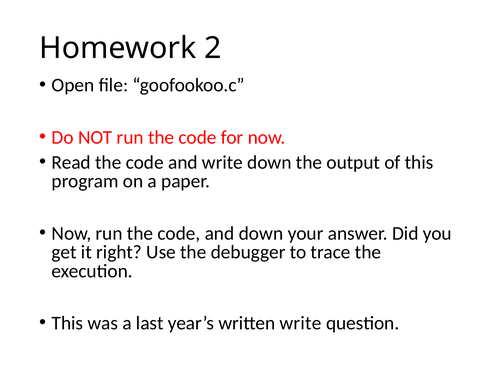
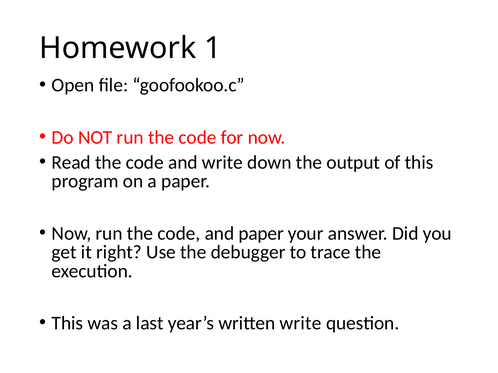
2: 2 -> 1 (213, 48)
and down: down -> paper (261, 234)
